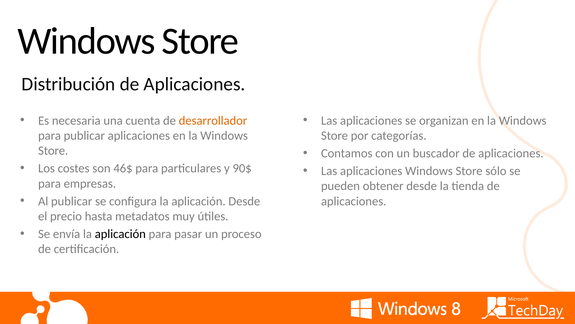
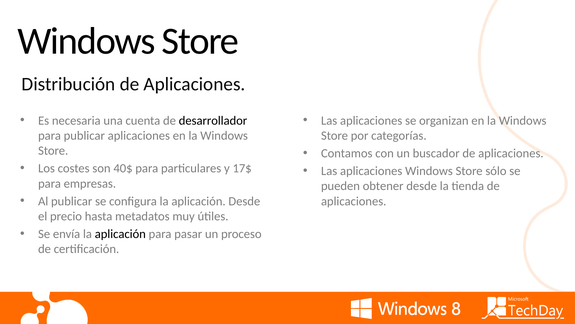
desarrollador colour: orange -> black (213, 120)
46$: 46$ -> 40$ (123, 168)
90$: 90$ -> 17$ (242, 168)
